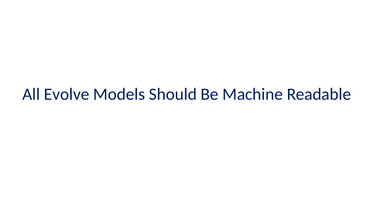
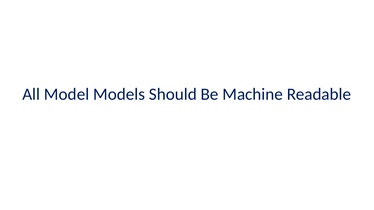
Evolve: Evolve -> Model (67, 95)
